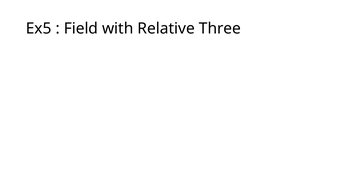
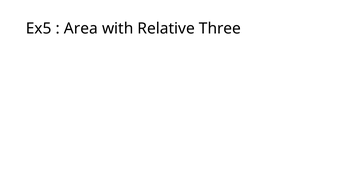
Field: Field -> Area (81, 28)
